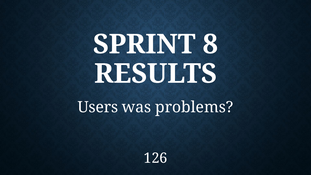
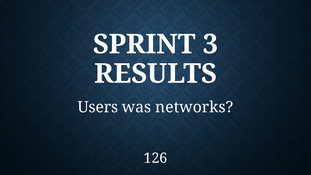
8: 8 -> 3 (210, 44)
problems: problems -> networks (194, 107)
